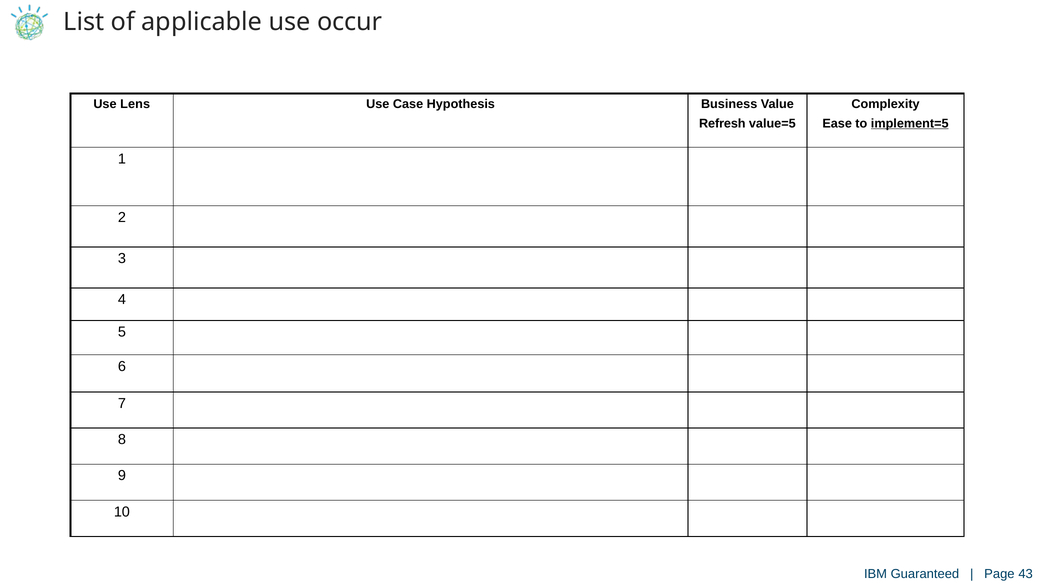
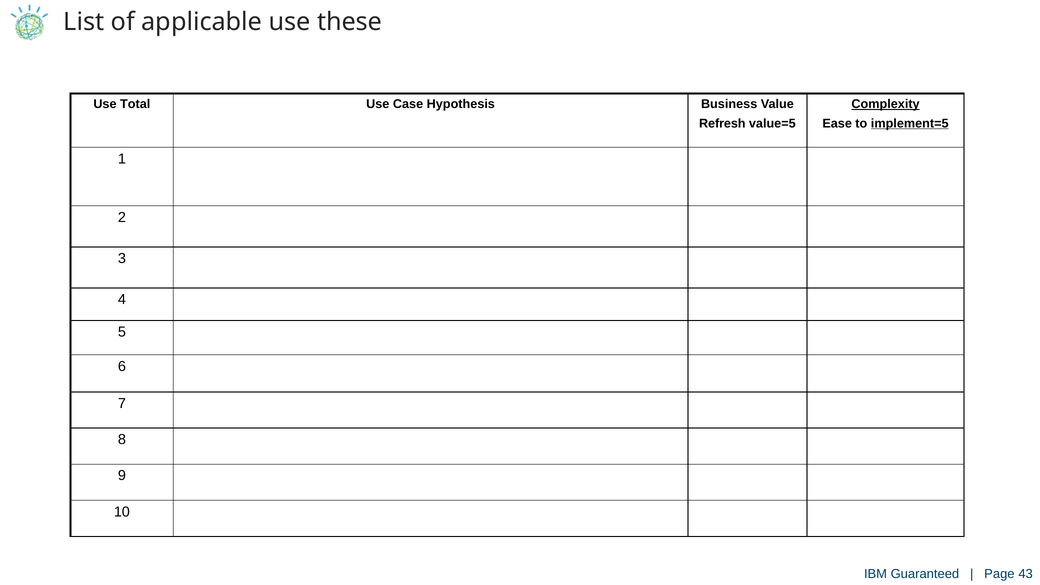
occur: occur -> these (350, 22)
Lens: Lens -> Total (135, 104)
Complexity underline: none -> present (886, 104)
